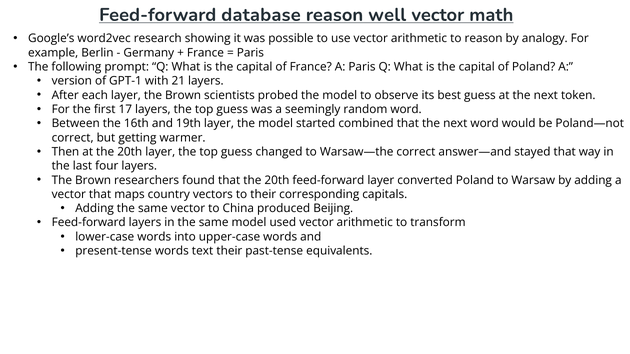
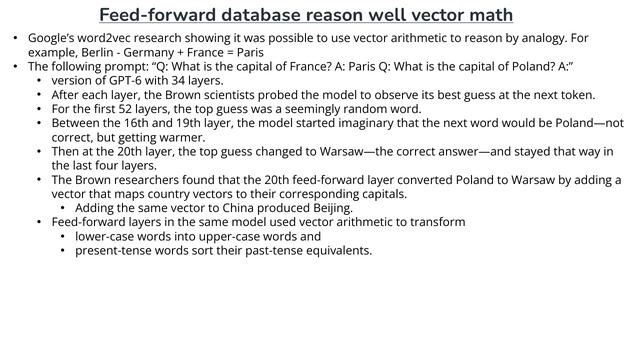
GPT-1: GPT-1 -> GPT-6 (125, 81)
21: 21 -> 34 (178, 81)
17: 17 -> 52 (125, 109)
combined: combined -> imaginary (366, 124)
text: text -> sort (203, 251)
